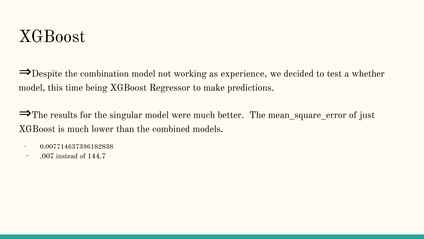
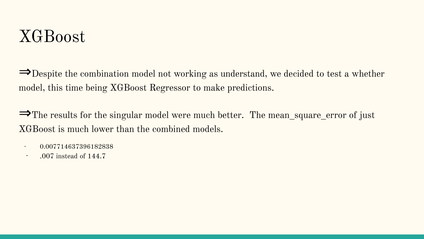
experience: experience -> understand (244, 74)
